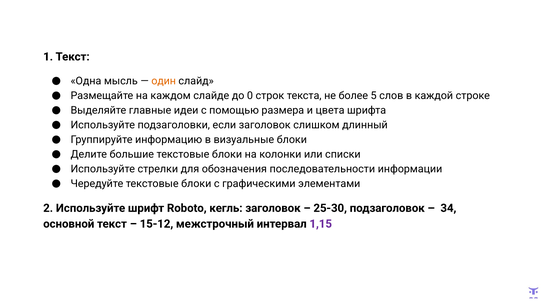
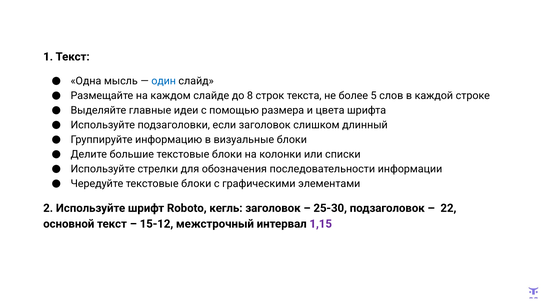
один colour: orange -> blue (164, 81)
0: 0 -> 8 (250, 96)
34: 34 -> 22 (448, 208)
